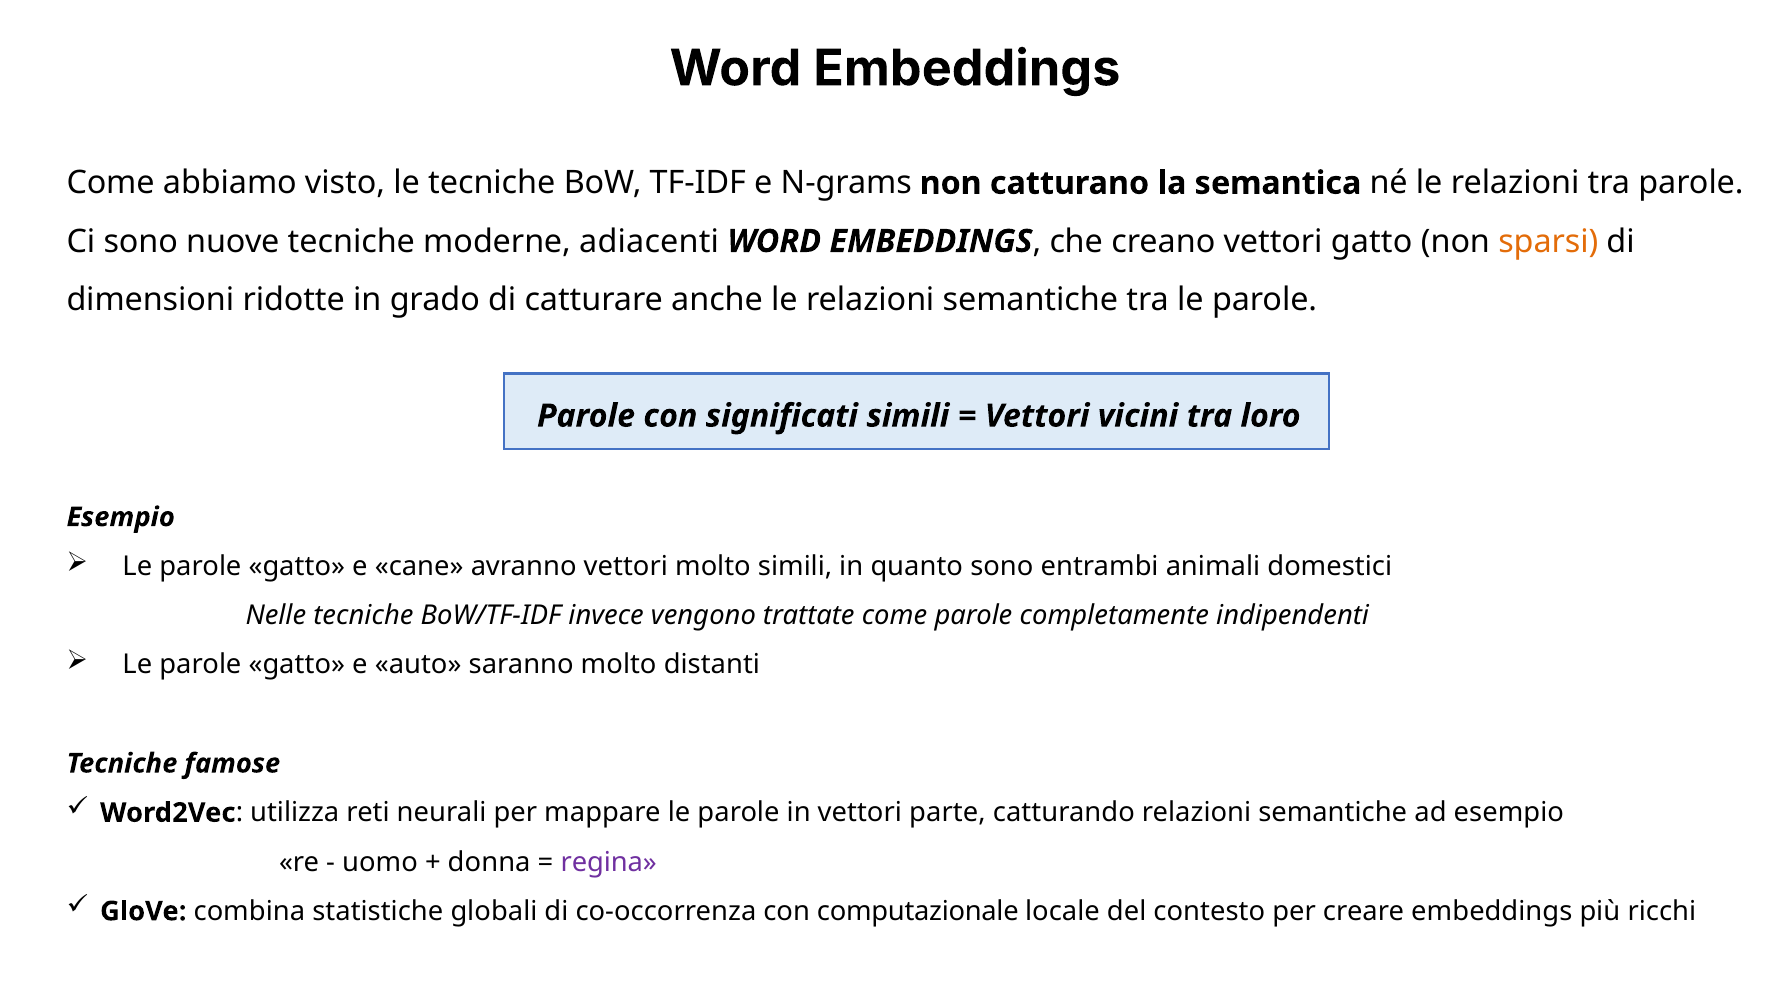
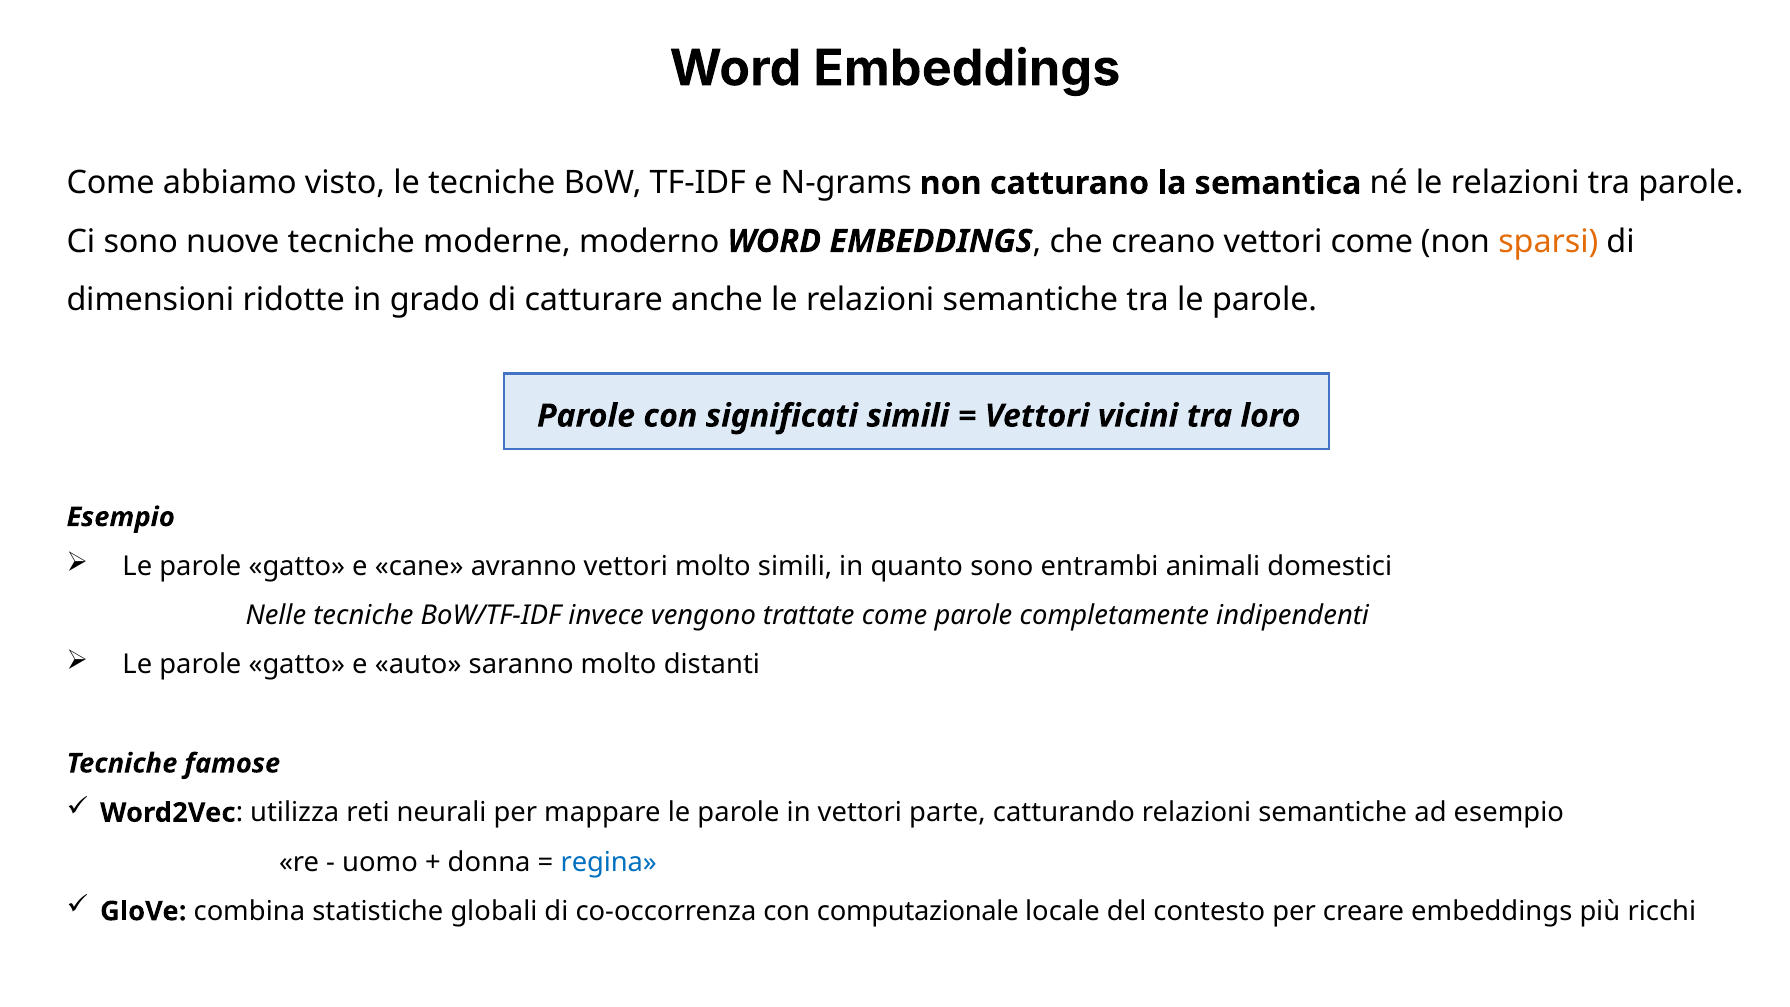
adiacenti: adiacenti -> moderno (649, 241)
vettori gatto: gatto -> come (1372, 241)
regina colour: purple -> blue (609, 862)
